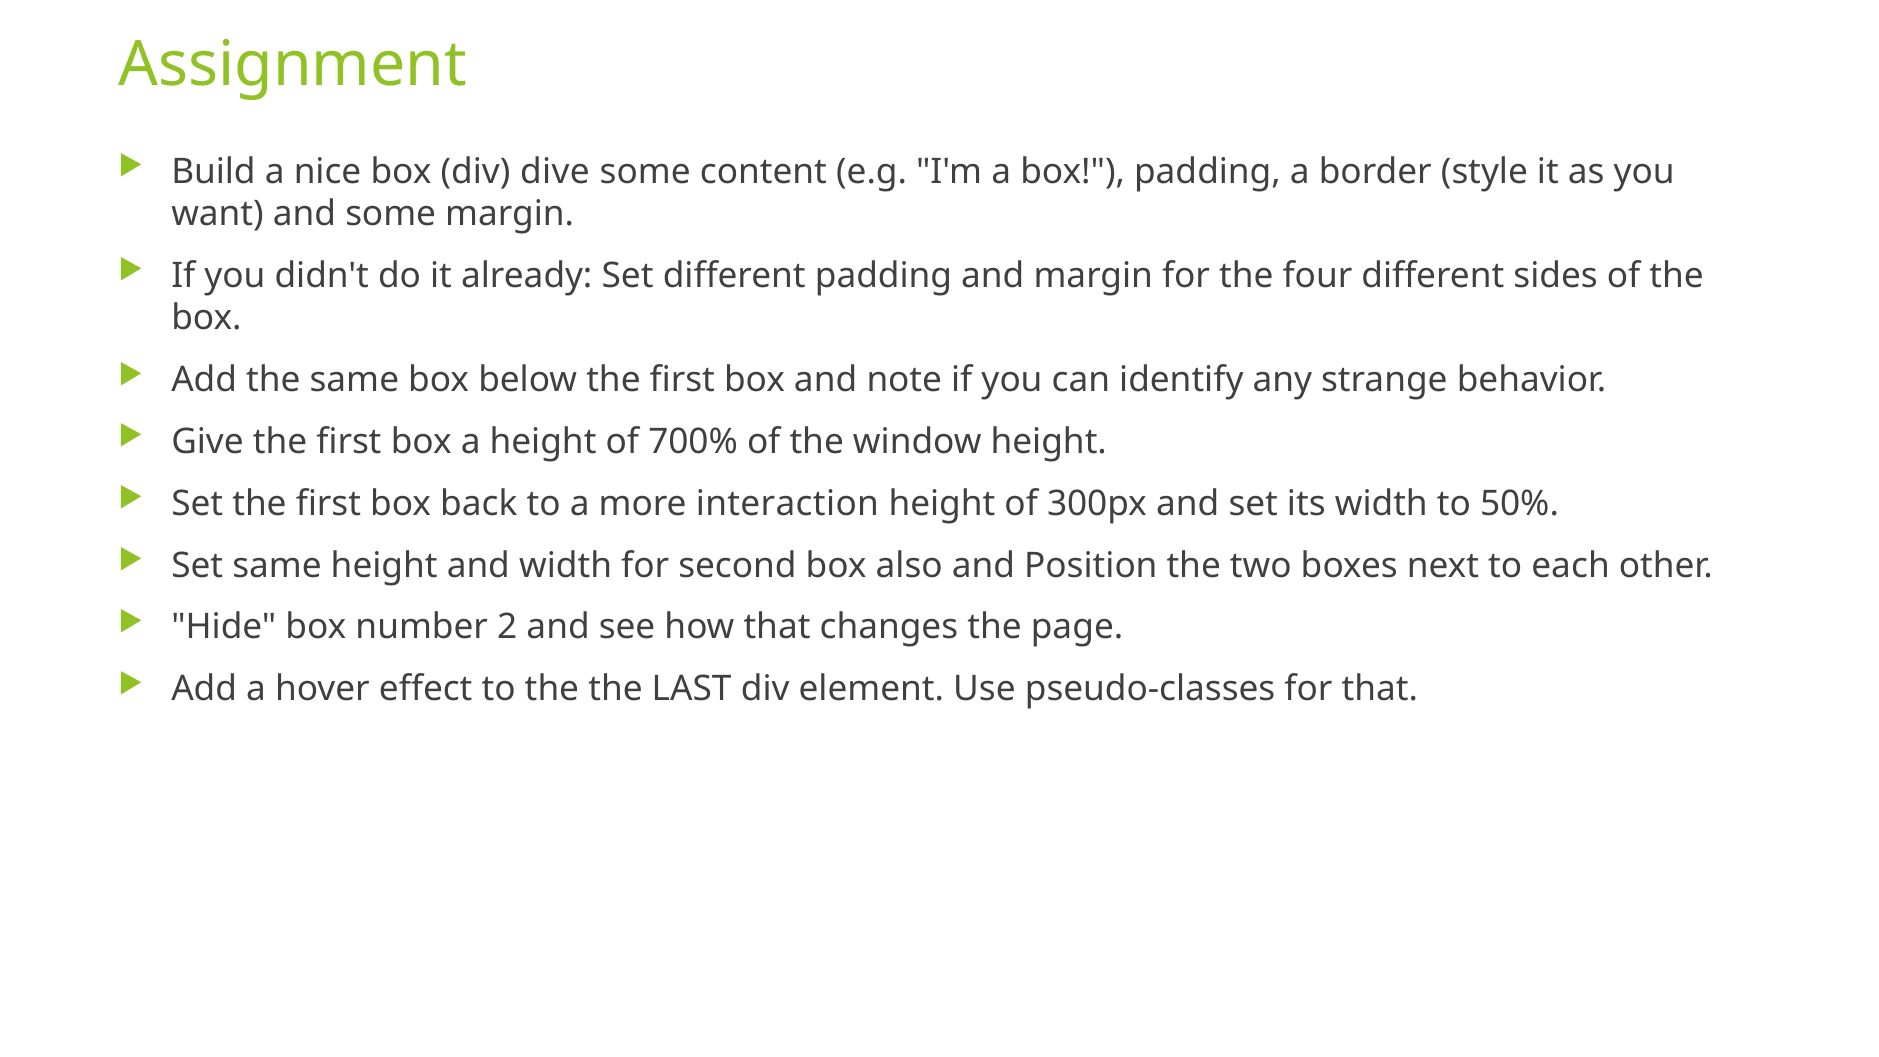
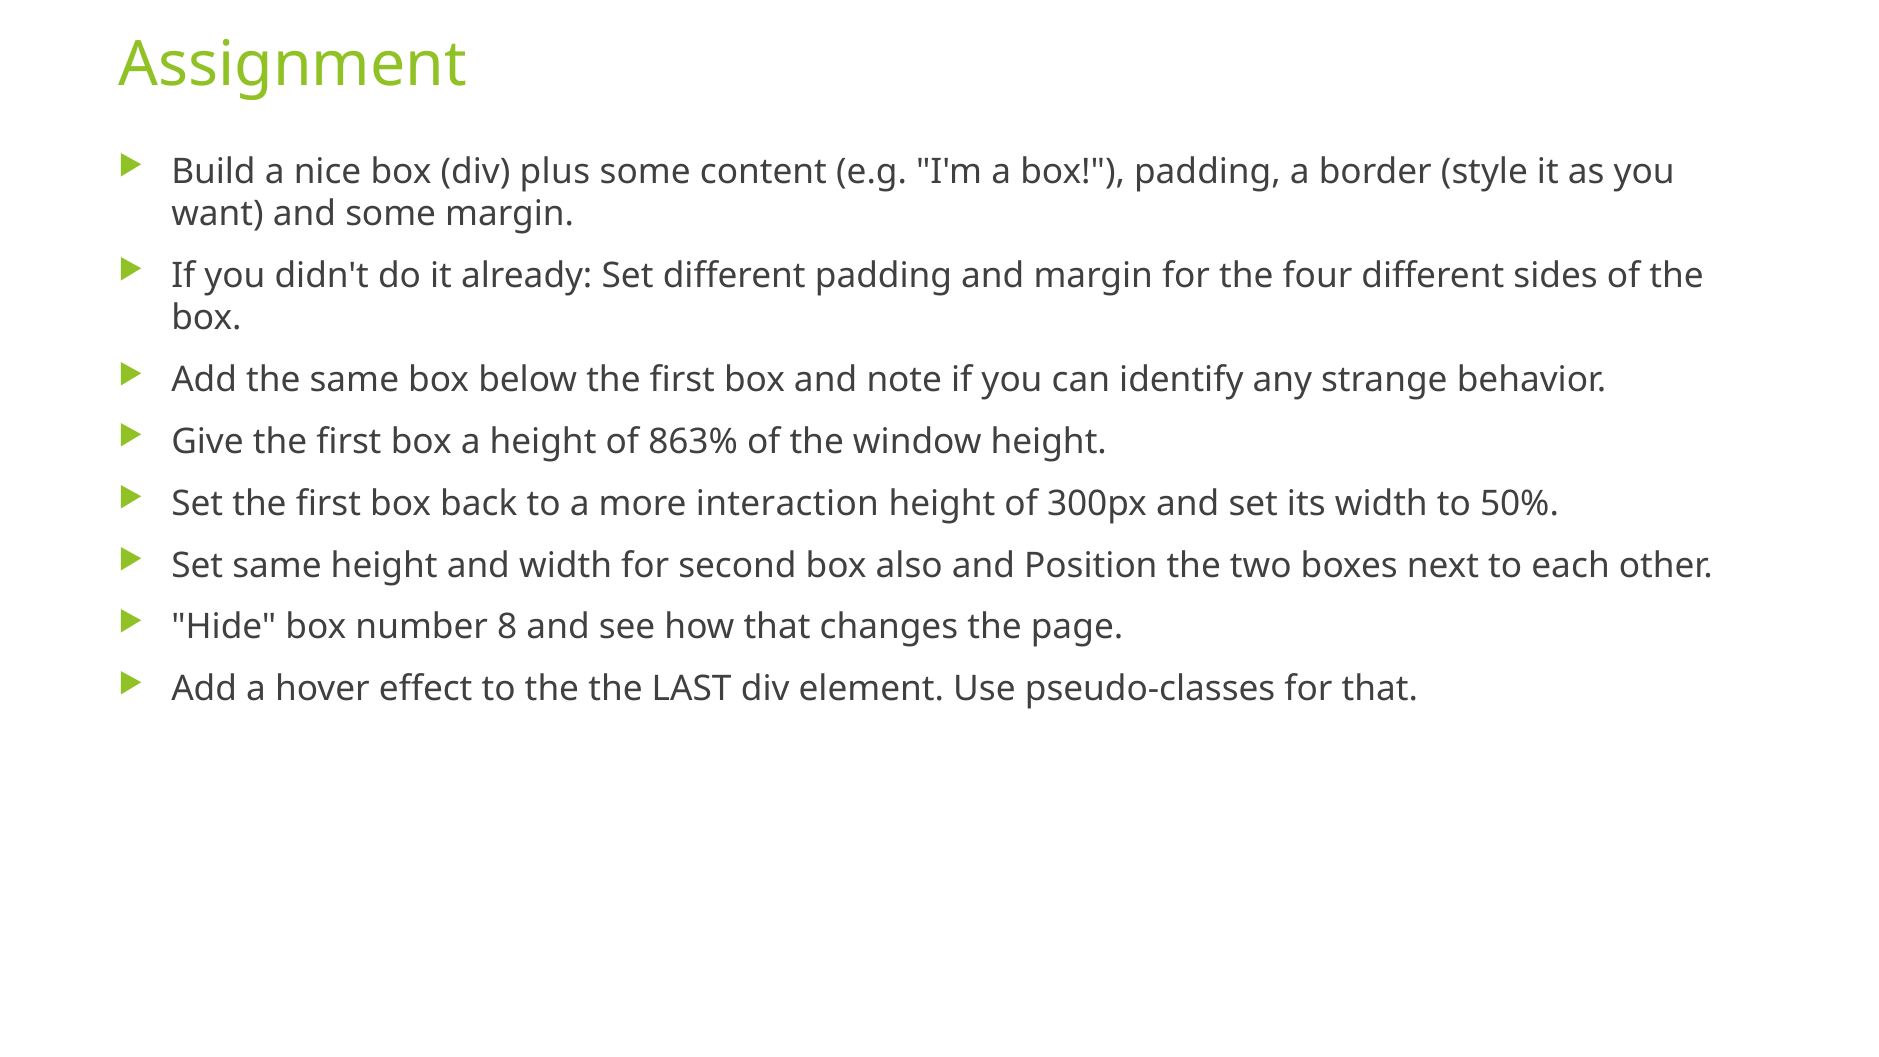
dive: dive -> plus (555, 172)
700%: 700% -> 863% (693, 442)
2: 2 -> 8 (507, 627)
